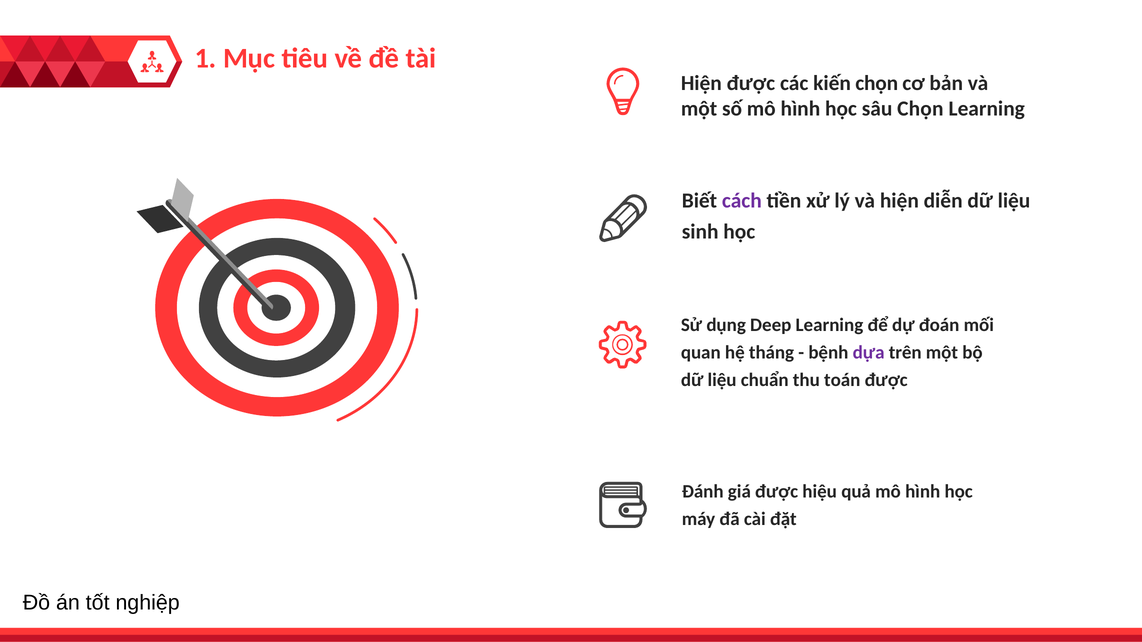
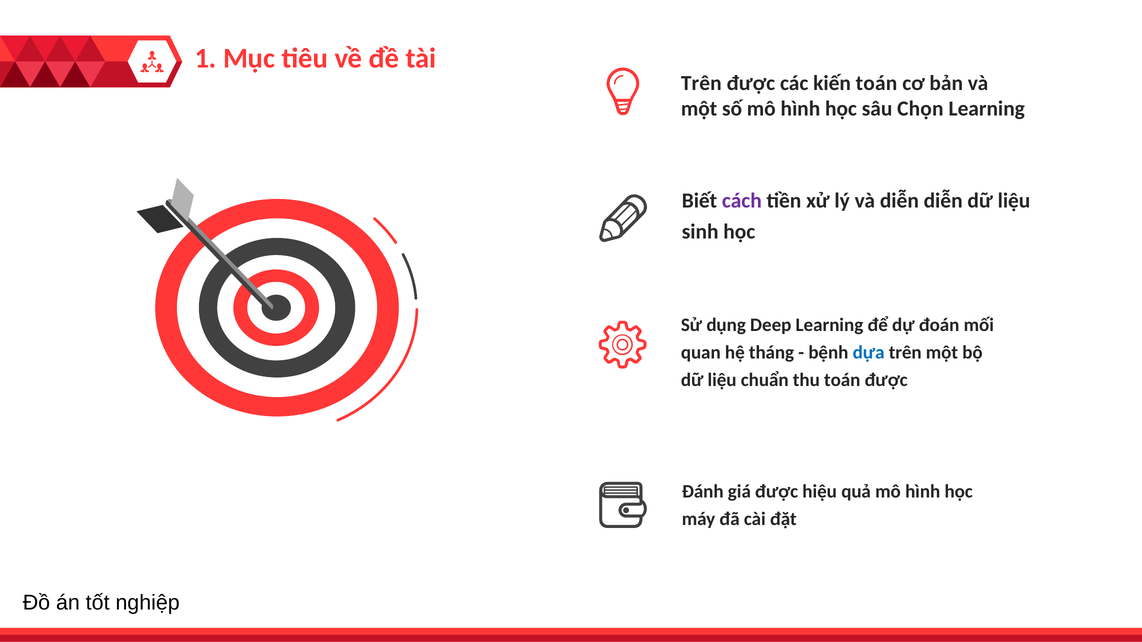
Hiện: Hiện -> Trên (701, 83)
kiến chọn: chọn -> toán (877, 83)
và hiện: hiện -> diễn (899, 201)
dựa colour: purple -> blue (869, 353)
